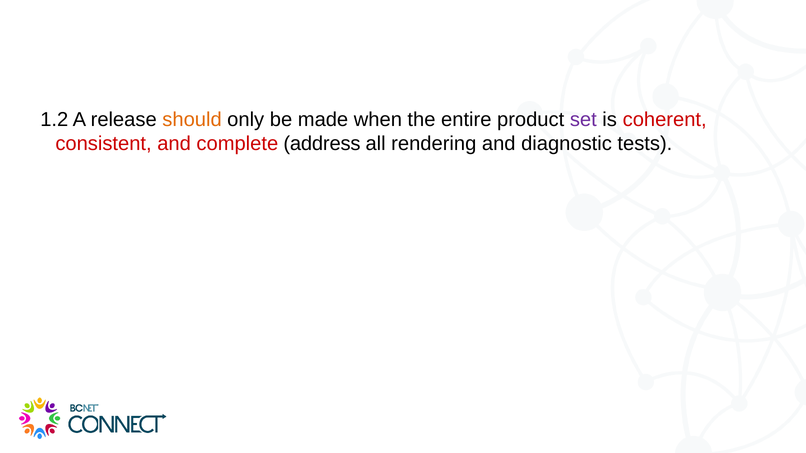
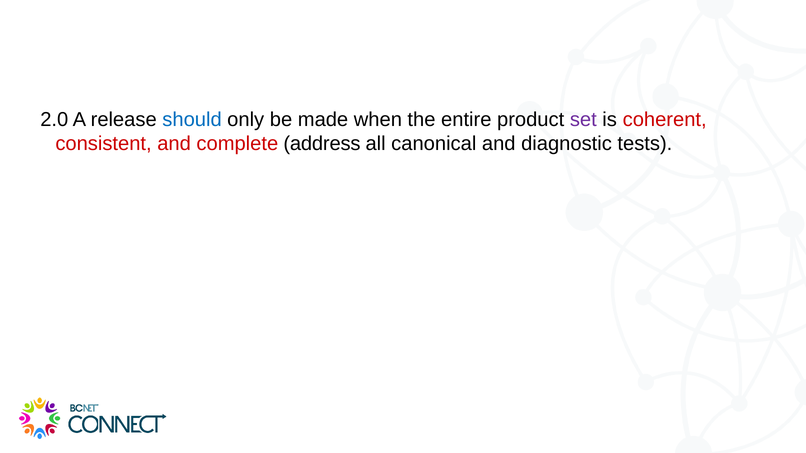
1.2: 1.2 -> 2.0 (54, 120)
should colour: orange -> blue (192, 120)
rendering: rendering -> canonical (434, 144)
